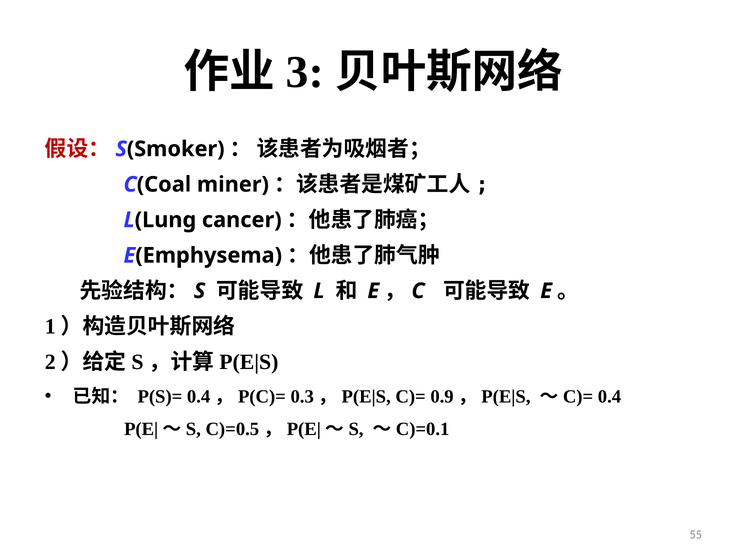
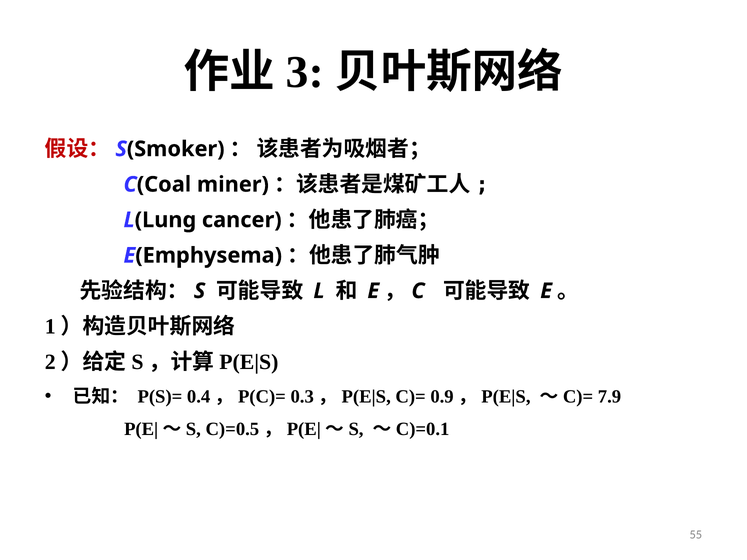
0.4: 0.4 -> 7.9 (610, 397)
